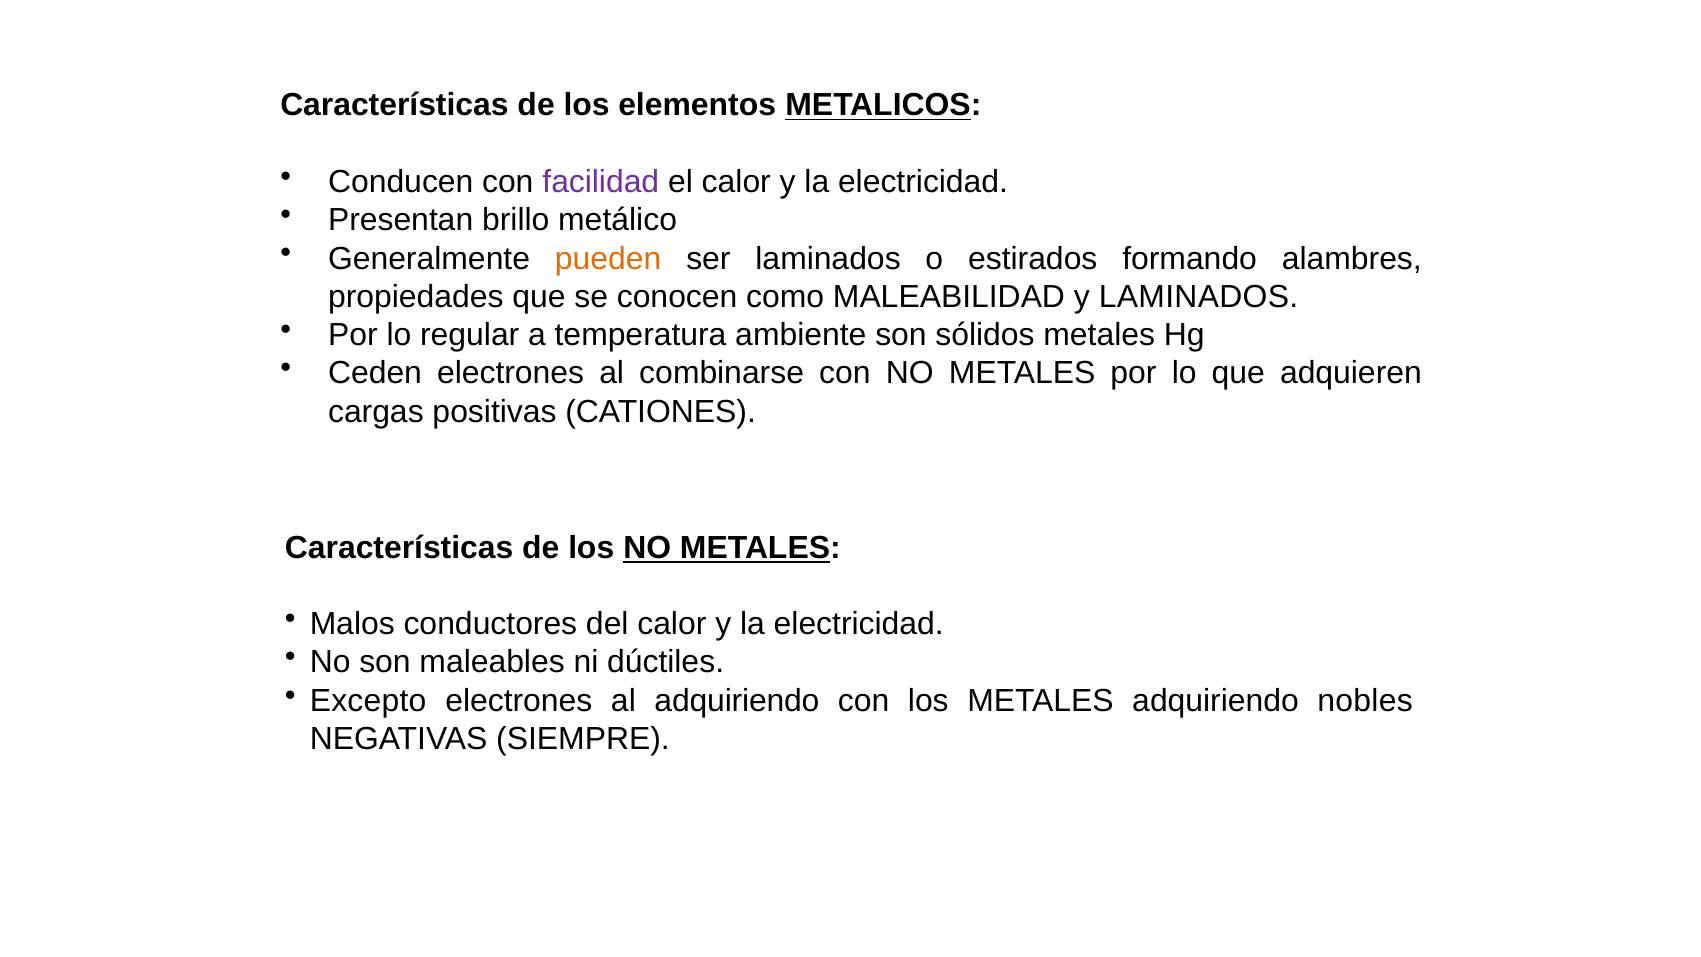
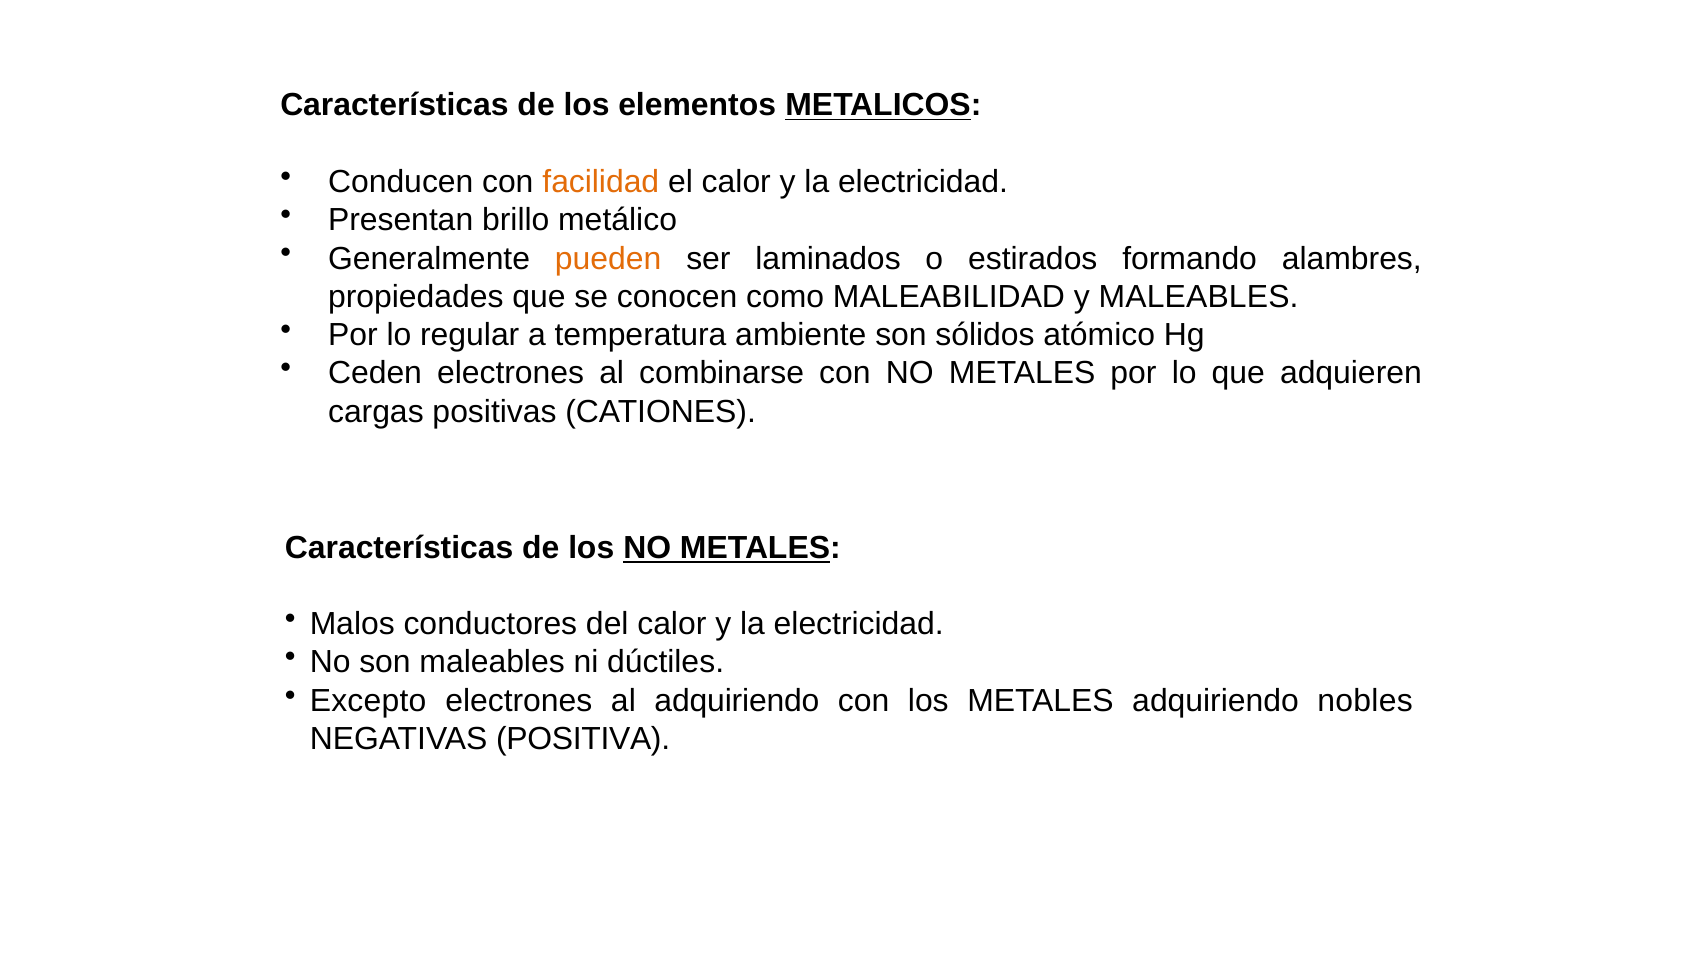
facilidad colour: purple -> orange (601, 182)
y LAMINADOS: LAMINADOS -> MALEABLES (1199, 297)
sólidos metales: metales -> atómico (1099, 335)
SIEMPRE: SIEMPRE -> POSITIVA (583, 739)
